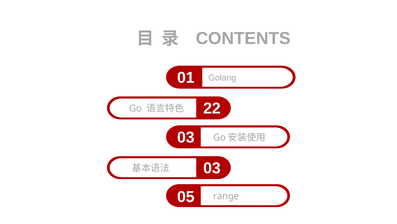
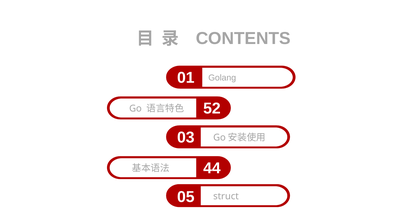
22: 22 -> 52 (212, 108)
03: 03 -> 44 (212, 168)
range: range -> struct (226, 196)
